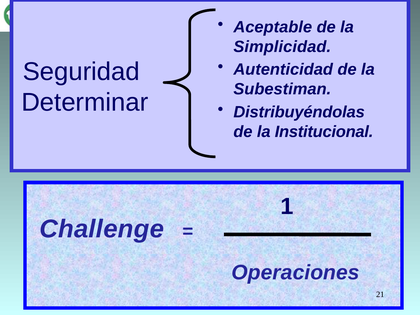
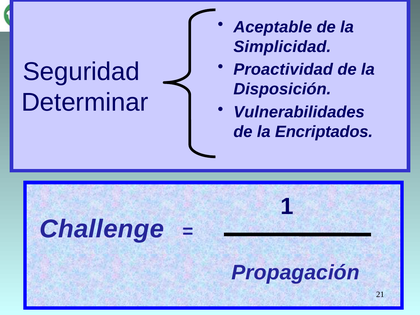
Autenticidad: Autenticidad -> Proactividad (283, 70)
Subestiman: Subestiman -> Disposición (282, 89)
Distribuyéndolas: Distribuyéndolas -> Vulnerabilidades (299, 112)
Institucional: Institucional -> Encriptados (324, 132)
Operaciones: Operaciones -> Propagación (296, 273)
